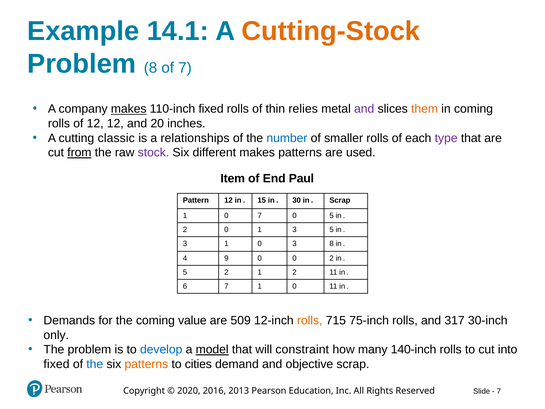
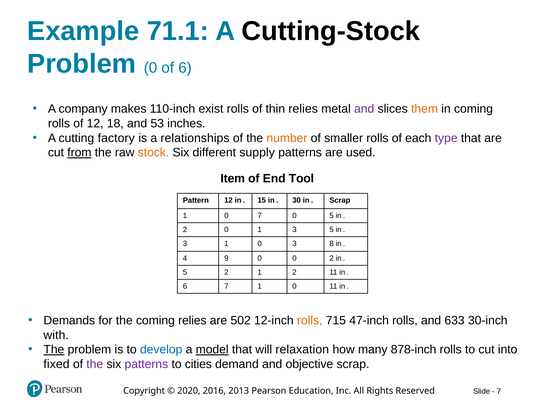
14.1: 14.1 -> 71.1 (178, 31)
Cutting-Stock colour: orange -> black (331, 31)
Problem 8: 8 -> 0 (151, 68)
of 7: 7 -> 6 (185, 68)
makes underline: present -> none (129, 109)
110-inch fixed: fixed -> exist (211, 109)
12 12: 12 -> 18 (115, 123)
20: 20 -> 53 (157, 123)
classic: classic -> factory (116, 138)
number colour: blue -> orange (287, 138)
stock colour: purple -> orange (153, 153)
different makes: makes -> supply (257, 153)
Paul: Paul -> Tool (301, 178)
coming value: value -> relies (192, 320)
509: 509 -> 502 (241, 320)
75-inch: 75-inch -> 47-inch (369, 320)
317: 317 -> 633 (455, 320)
only: only -> with (56, 335)
The underline: none -> present (54, 349)
constraint: constraint -> relaxation (302, 349)
140-inch: 140-inch -> 878-inch (414, 349)
the colour: blue -> purple (95, 364)
patterns colour: orange -> purple (146, 364)
